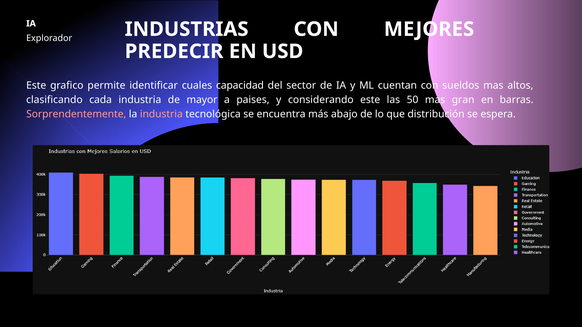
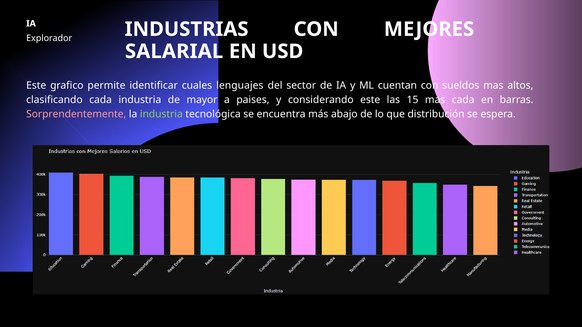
PREDECIR: PREDECIR -> SALARIAL (174, 51)
capacidad: capacidad -> lenguajes (240, 86)
50: 50 -> 15 (413, 100)
mas gran: gran -> cada (463, 100)
industria colour: pink -> light green (161, 114)
